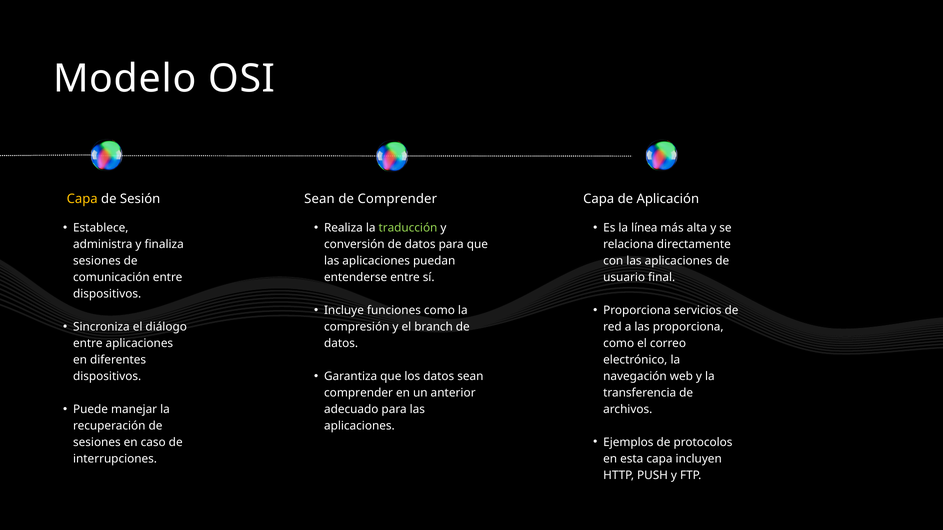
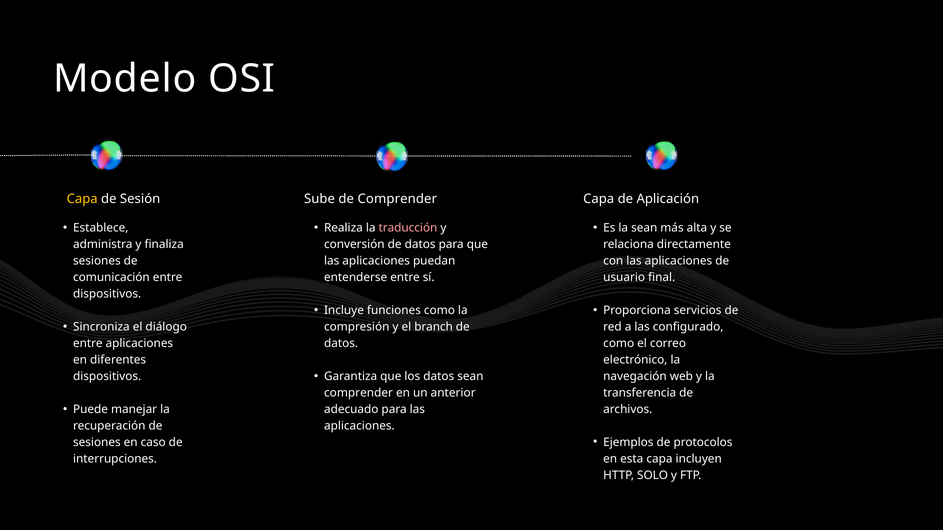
Sean: Sean -> Sube (319, 199)
traducción colour: light green -> pink (408, 228)
la línea: línea -> sean (644, 228)
las proporciona: proporciona -> configurado (688, 327)
PUSH: PUSH -> SOLO (653, 476)
